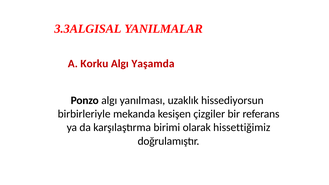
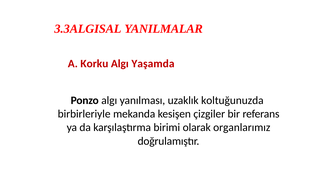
hissediyorsun: hissediyorsun -> koltuğunuzda (232, 100)
hissettiğimiz: hissettiğimiz -> organlarımız (242, 128)
